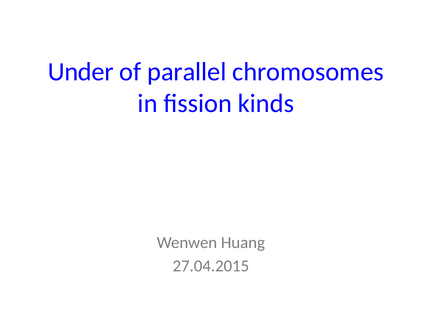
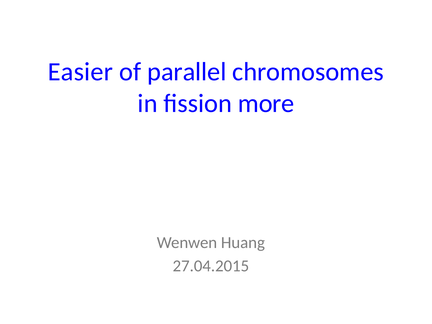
Under: Under -> Easier (80, 72)
kinds: kinds -> more (266, 103)
